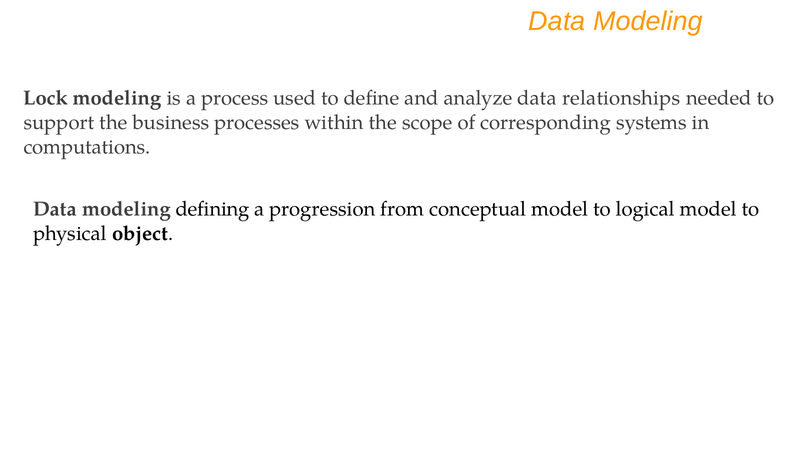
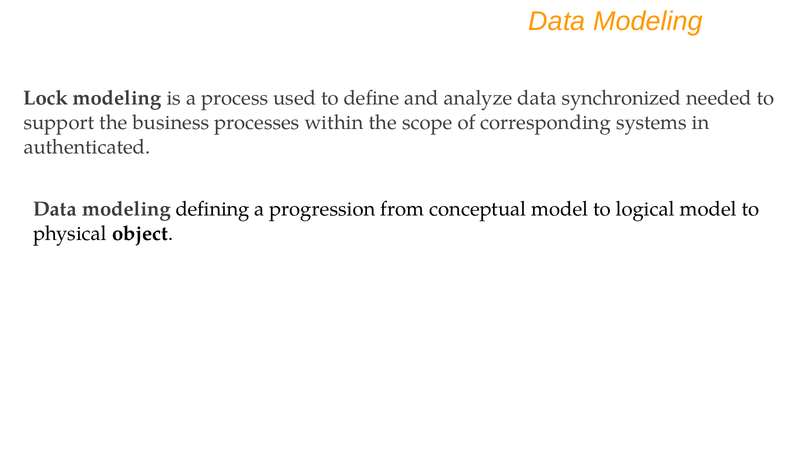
relationships: relationships -> synchronized (621, 98)
computations: computations -> authenticated (87, 147)
